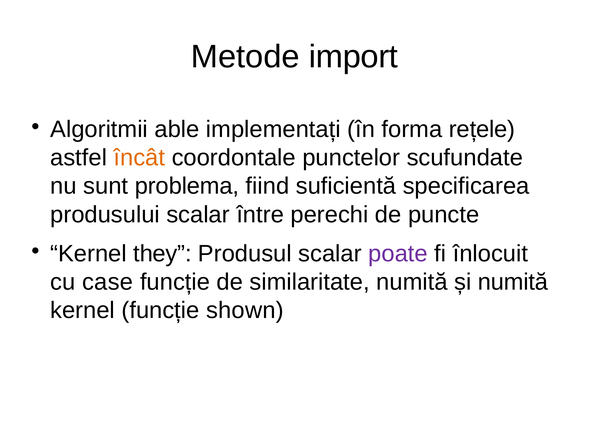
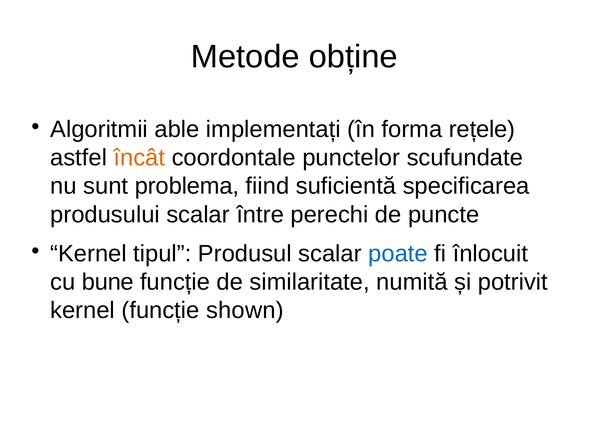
import: import -> obține (353, 57)
they: they -> tipul (162, 254)
poate colour: purple -> blue (398, 254)
case: case -> bune (108, 282)
și numită: numită -> potrivit (513, 282)
